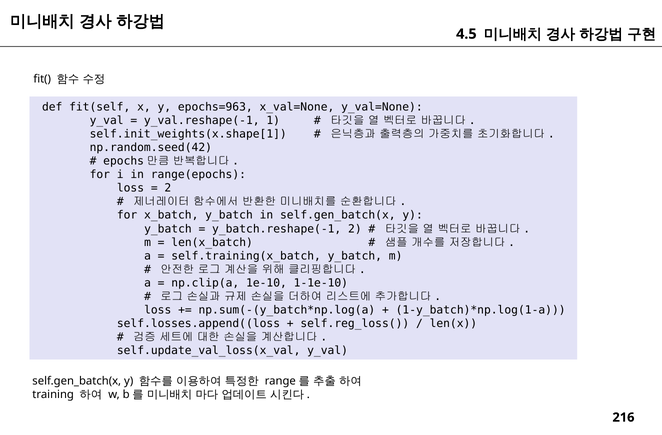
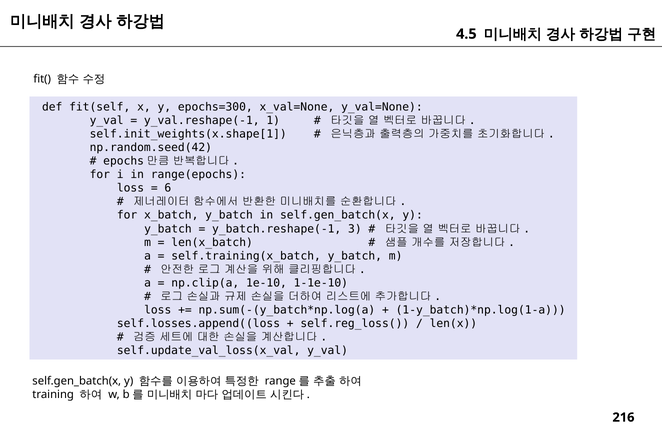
epochs=963: epochs=963 -> epochs=300 (215, 107)
2: 2 -> 6 (168, 188)
y_batch.reshape(-1 2: 2 -> 3 (355, 229)
